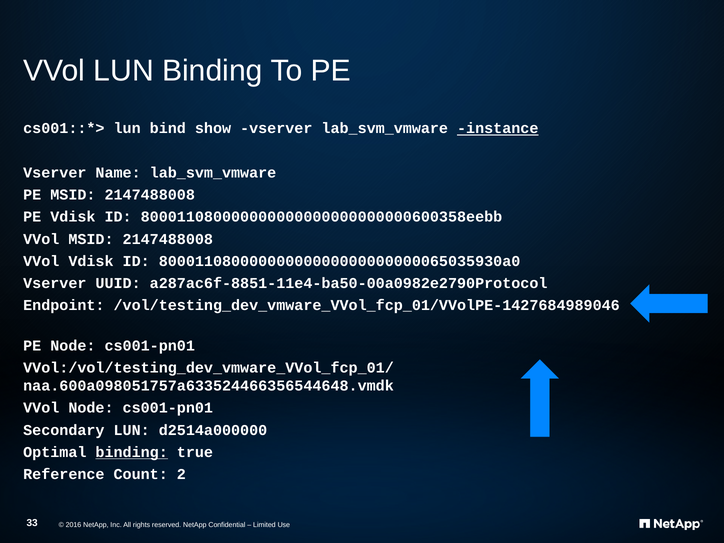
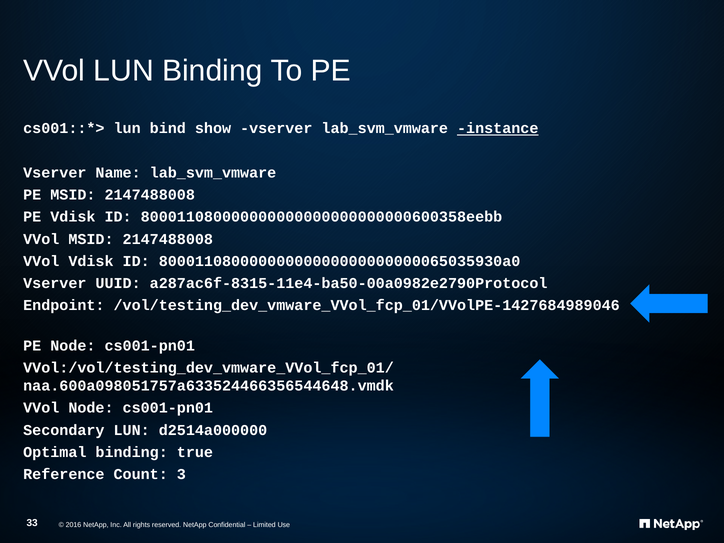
a287ac6f-8851-11e4-ba50-00a0982e2790Protocol: a287ac6f-8851-11e4-ba50-00a0982e2790Protocol -> a287ac6f-8315-11e4-ba50-00a0982e2790Protocol (349, 283)
binding underline: present -> none (132, 452)
2: 2 -> 3 (181, 474)
